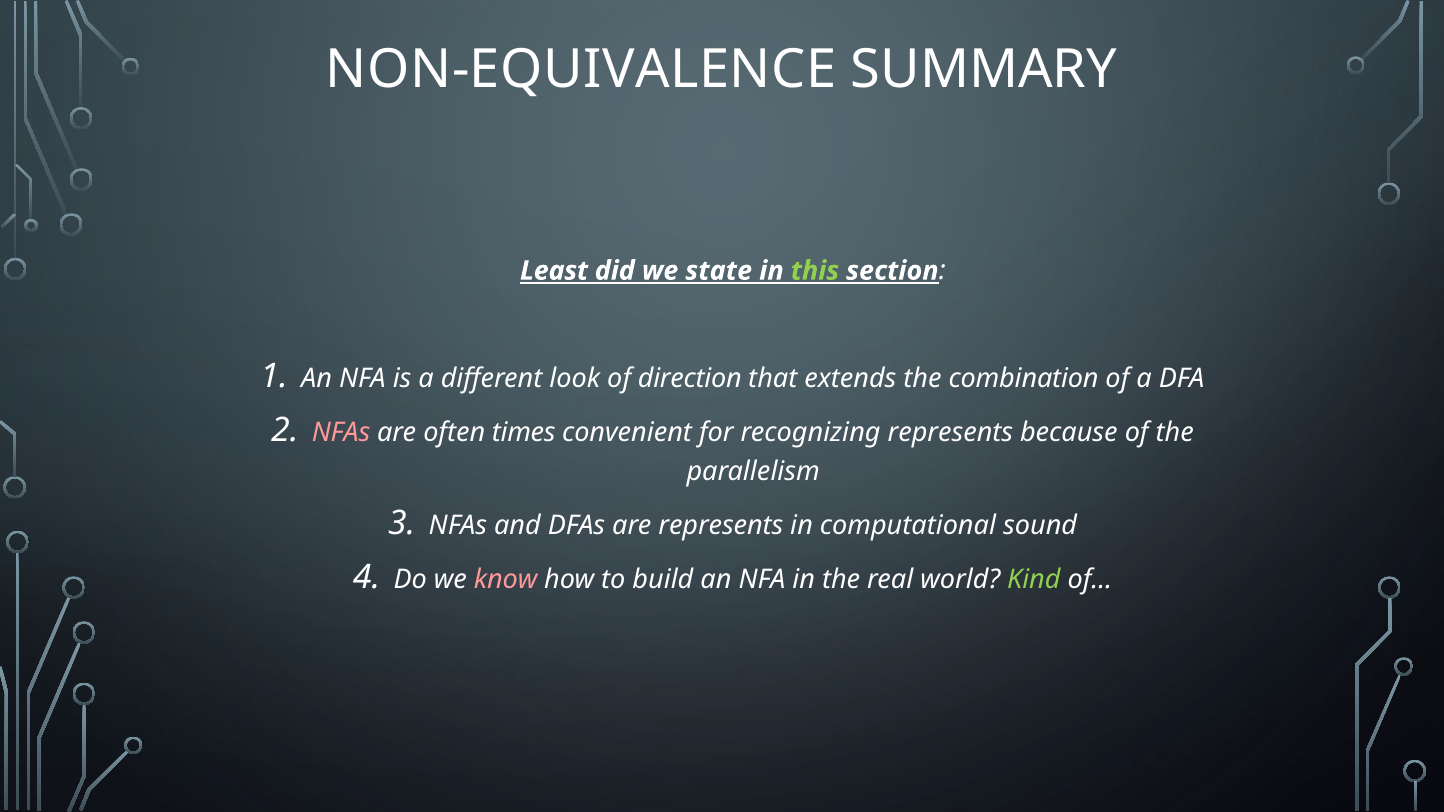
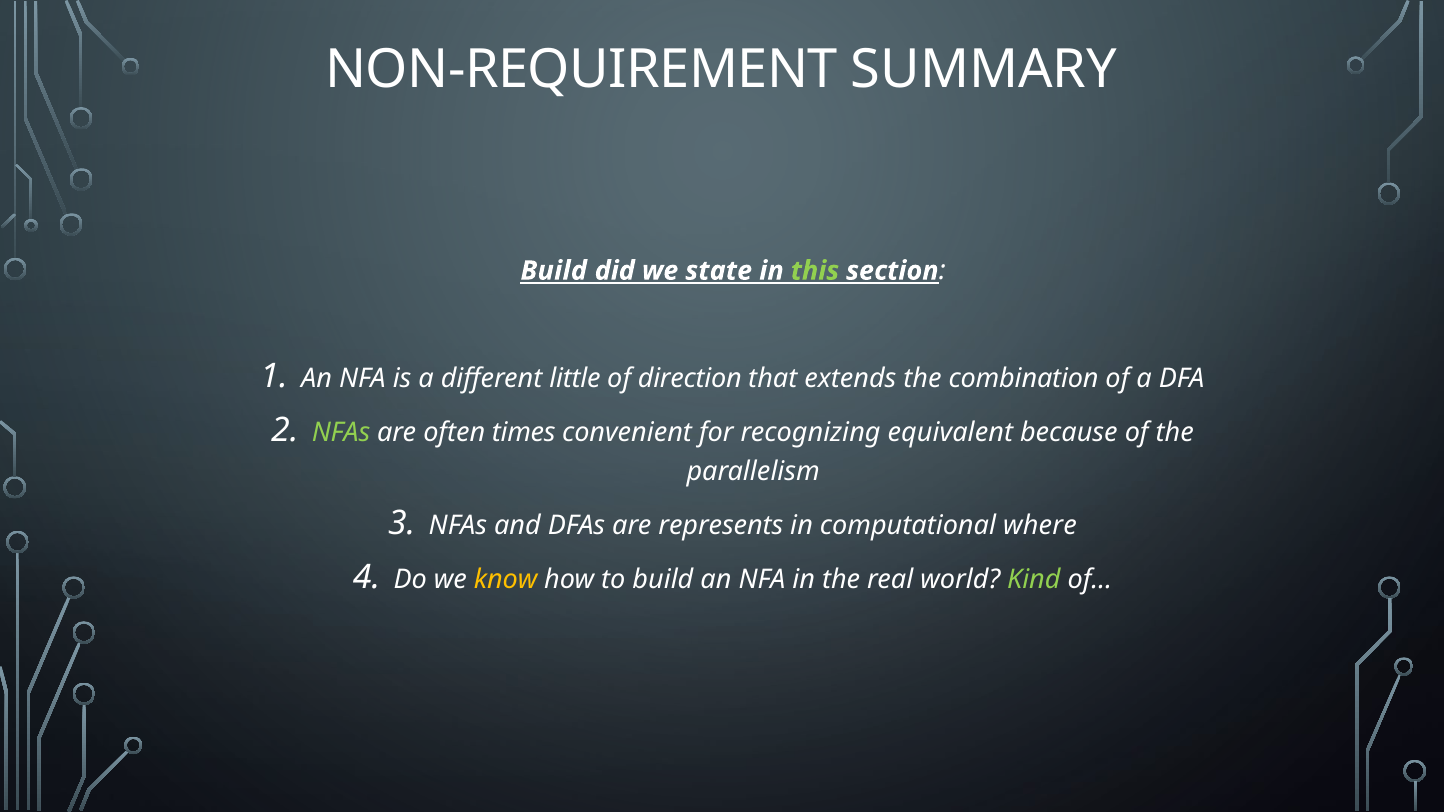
NON-EQUIVALENCE: NON-EQUIVALENCE -> NON-REQUIREMENT (582, 69)
Least: Least -> Build (554, 271)
look: look -> little (575, 379)
NFAs colour: pink -> light green (341, 433)
recognizing represents: represents -> equivalent (950, 433)
sound: sound -> where (1040, 526)
know colour: pink -> yellow (506, 580)
